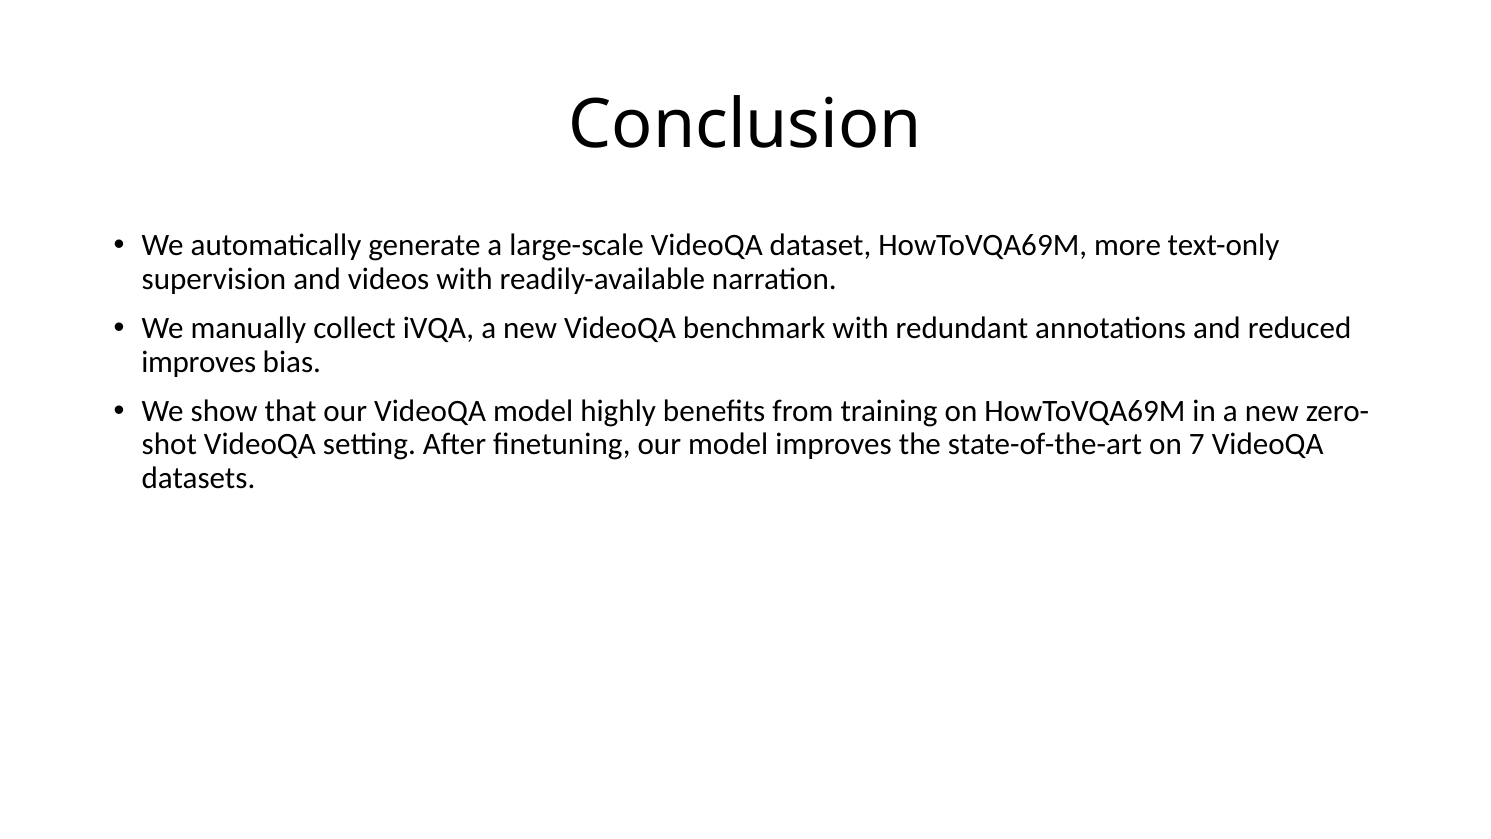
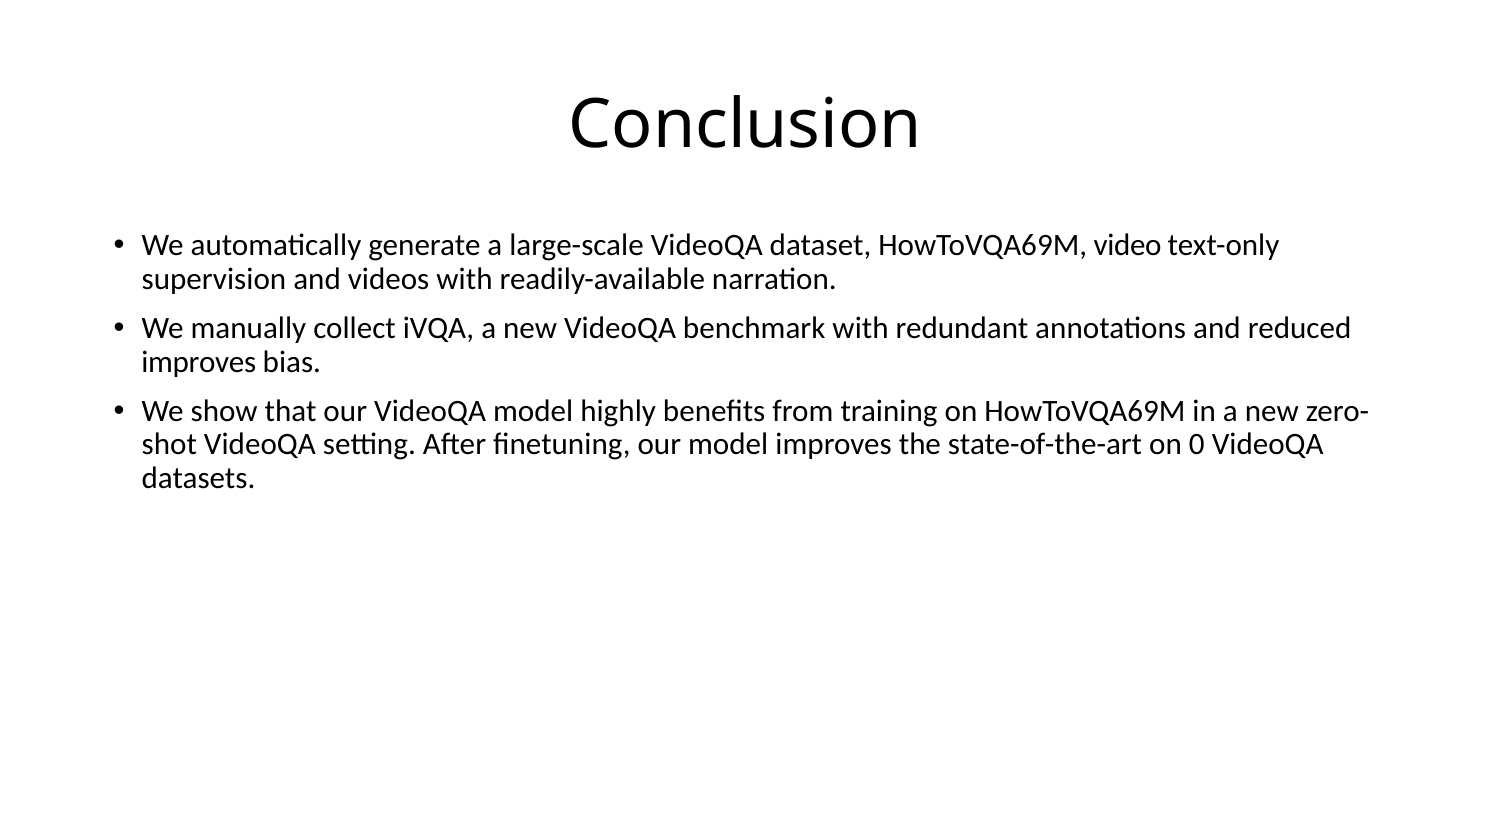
more: more -> video (1128, 245)
7: 7 -> 0 (1197, 445)
